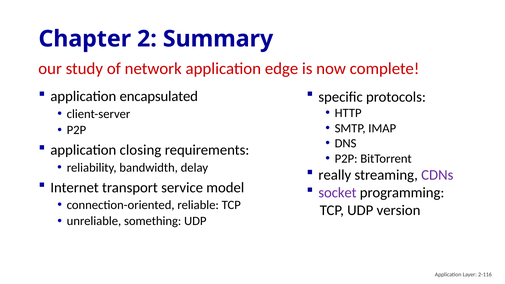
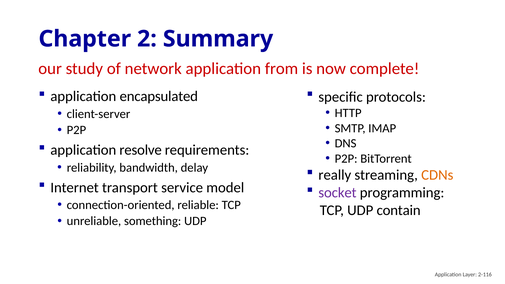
edge: edge -> from (282, 69)
closing: closing -> resolve (141, 150)
CDNs colour: purple -> orange (437, 175)
version: version -> contain (399, 211)
